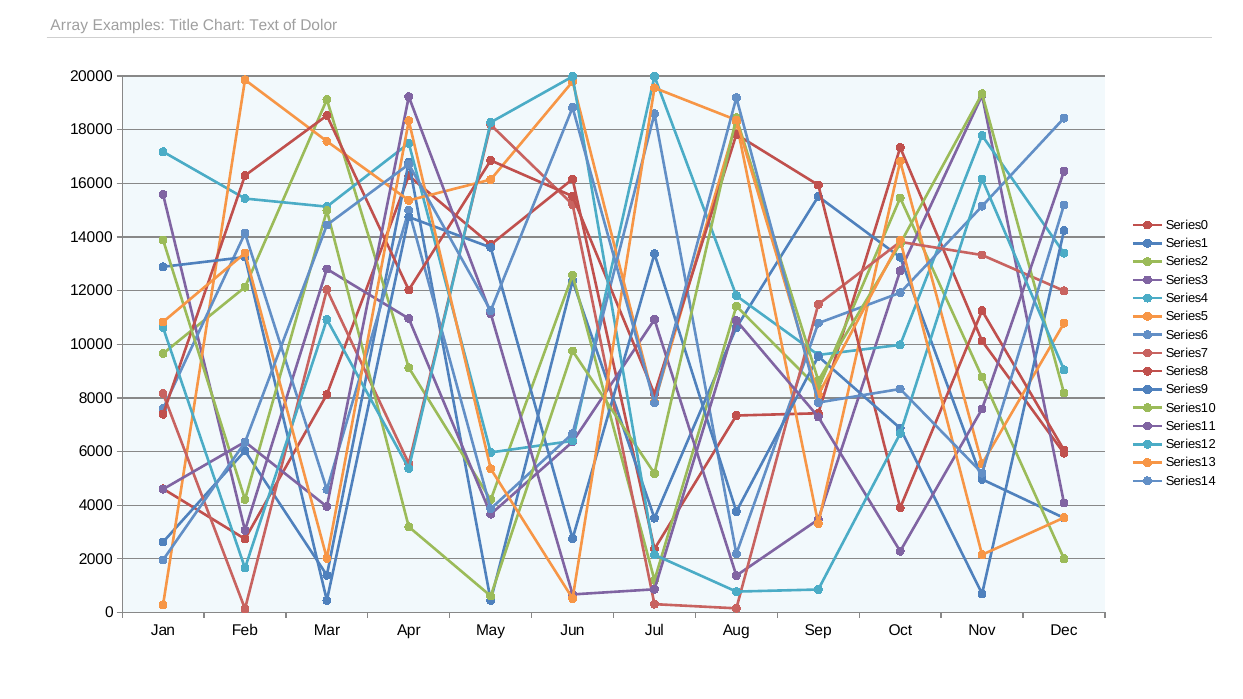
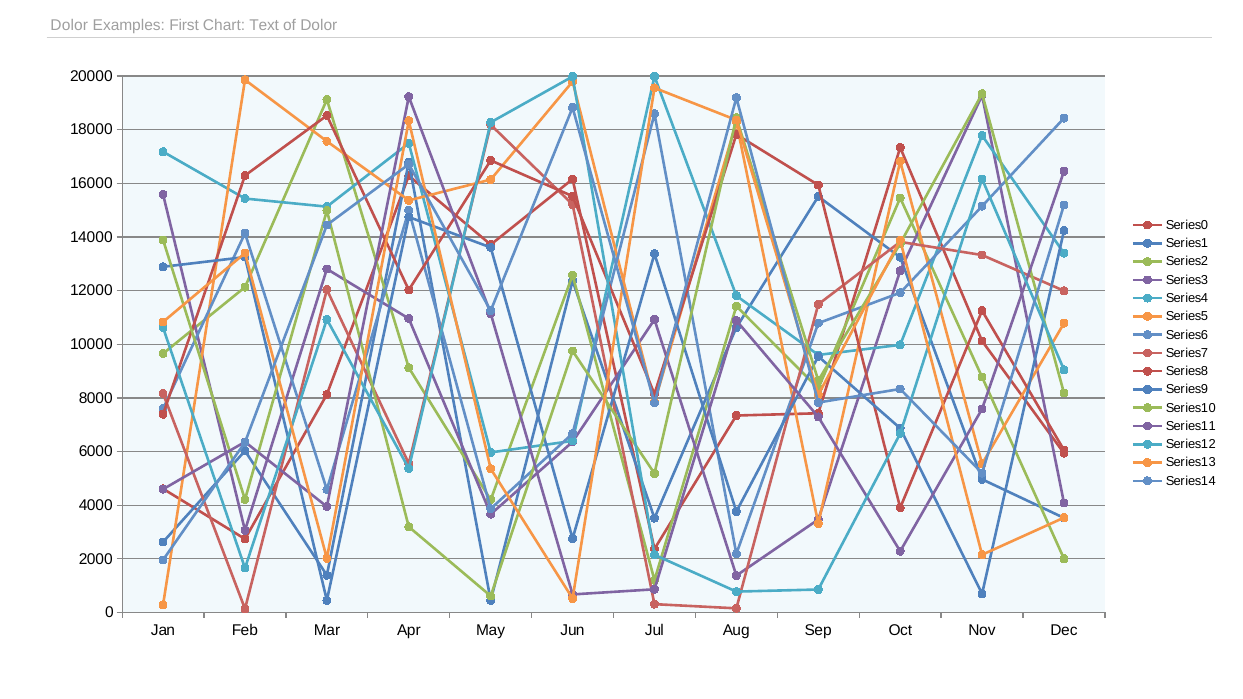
Array: Array -> Dolor (69, 25)
Title: Title -> First (184, 25)
